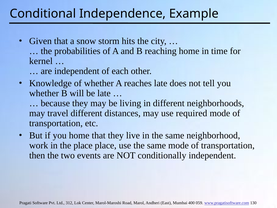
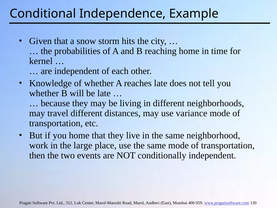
required: required -> variance (192, 113)
the place: place -> large (83, 145)
